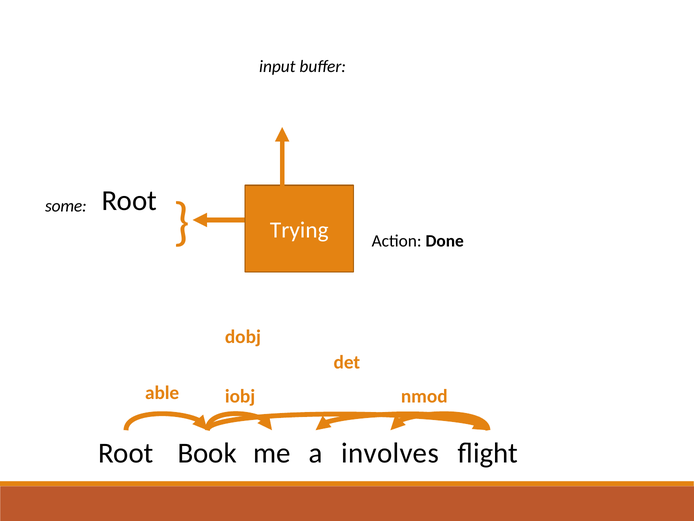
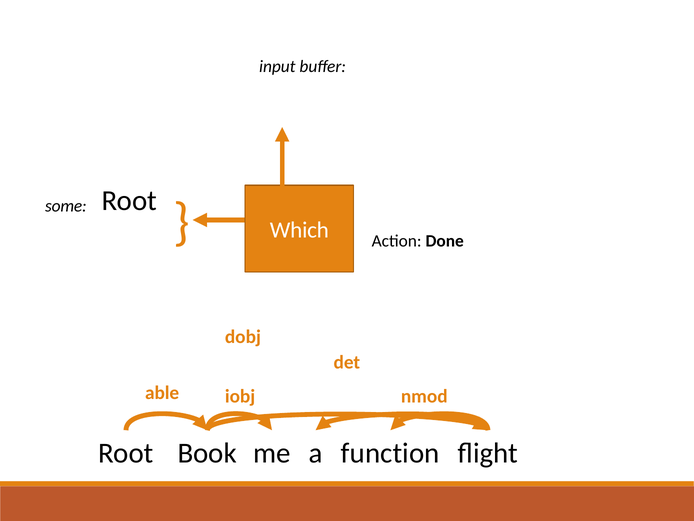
Trying: Trying -> Which (299, 230)
involves: involves -> function (390, 453)
